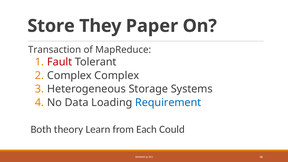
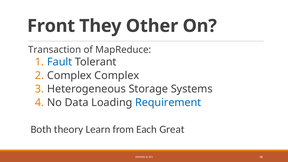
Store: Store -> Front (51, 26)
Paper: Paper -> Other (152, 26)
Fault colour: red -> blue (60, 62)
Could: Could -> Great (172, 129)
